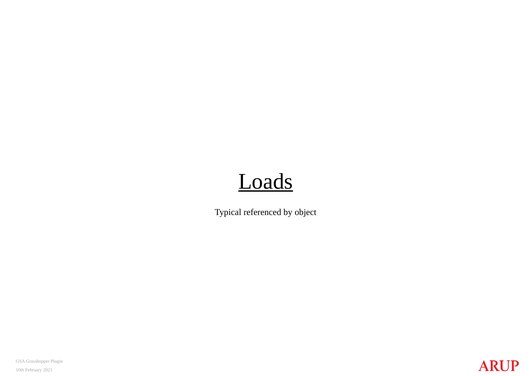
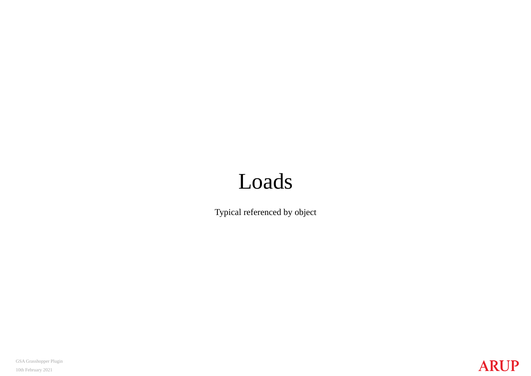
Loads underline: present -> none (266, 181)
